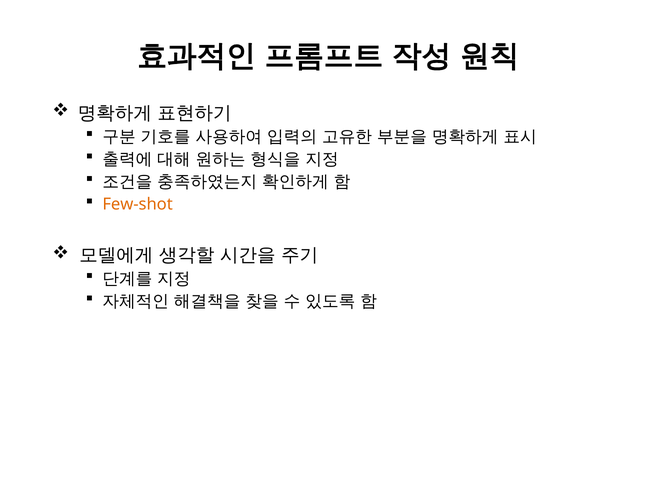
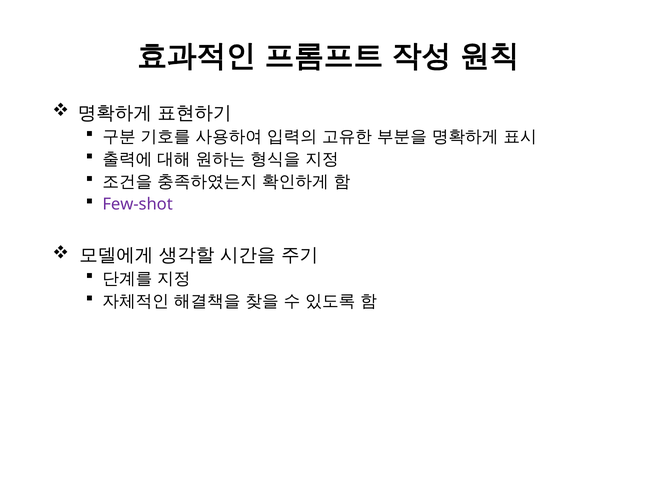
Few-shot colour: orange -> purple (138, 205)
